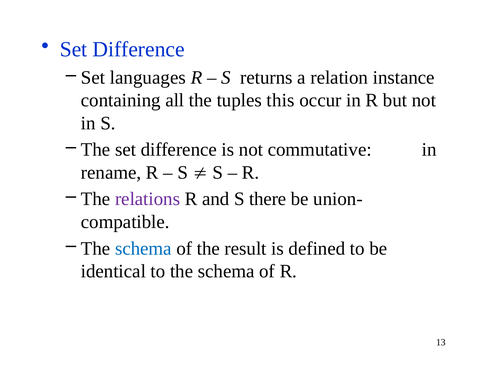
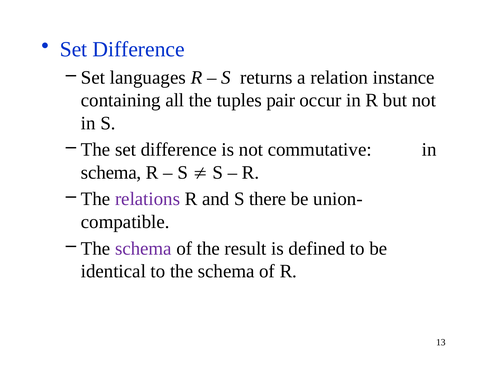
this: this -> pair (281, 100)
rename: rename -> schema (111, 172)
schema colour: blue -> purple (143, 248)
